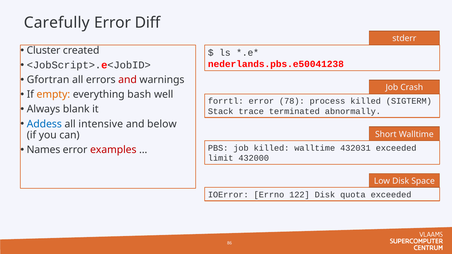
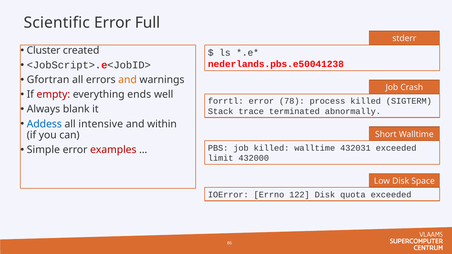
Carefully: Carefully -> Scientific (57, 23)
Diff: Diff -> Full (148, 23)
and colour: red -> orange (128, 80)
empty colour: orange -> red (53, 95)
bash: bash -> ends (139, 95)
below: below -> within (162, 124)
Names: Names -> Simple (43, 150)
